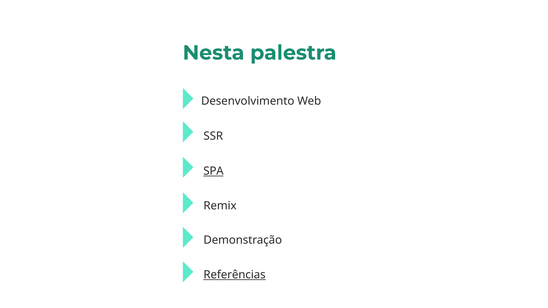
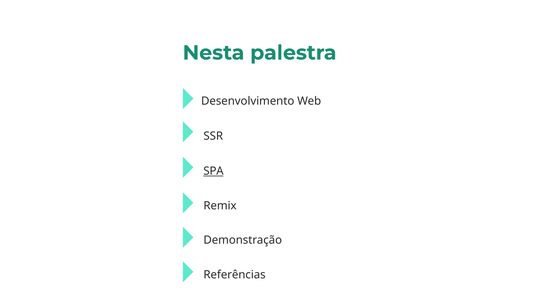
Referências underline: present -> none (235, 275)
